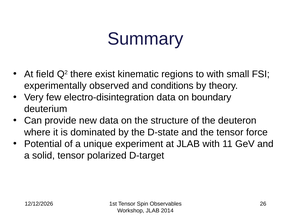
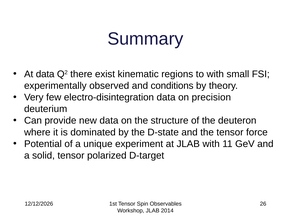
At field: field -> data (45, 74)
boundary: boundary -> precision (211, 97)
